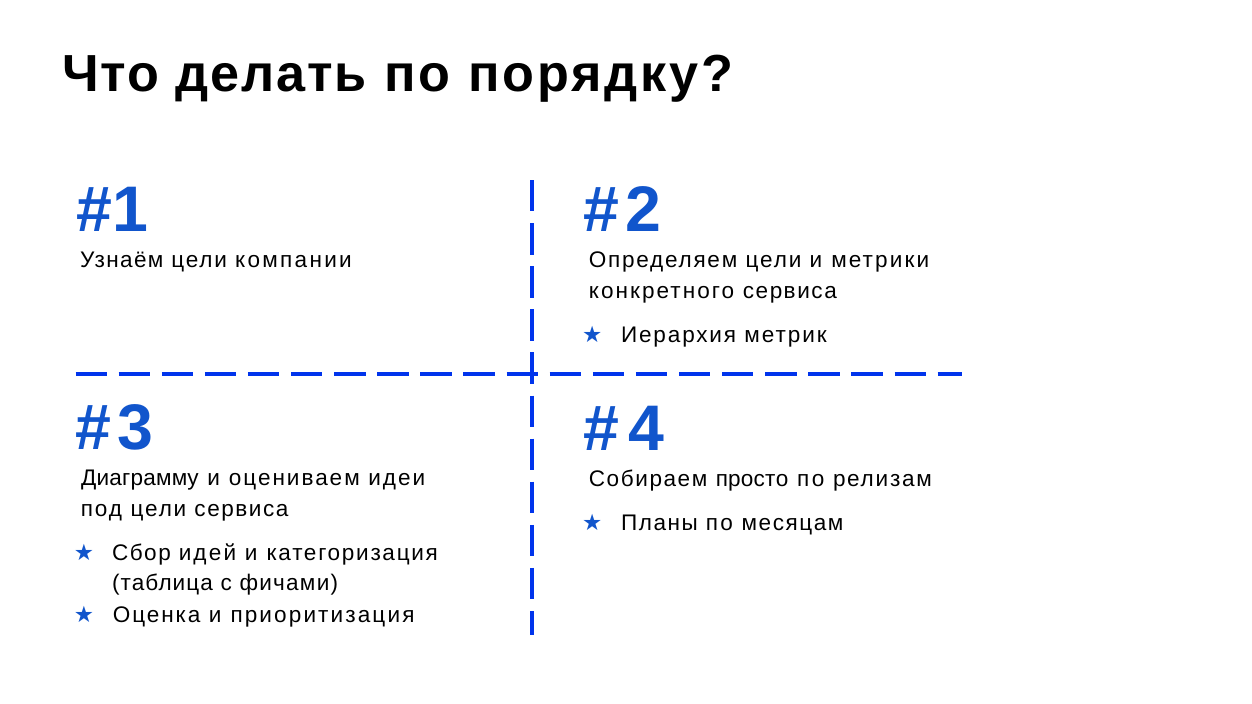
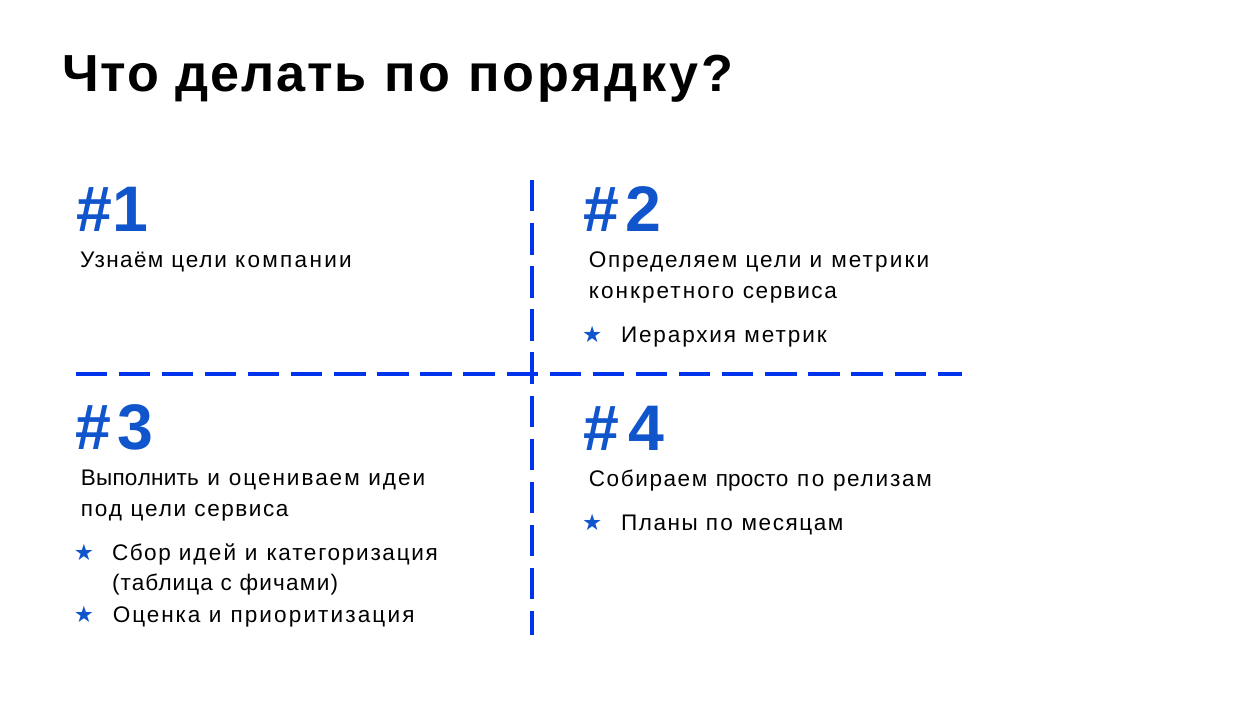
Диаграмму: Диаграмму -> Выполнить (140, 478)
